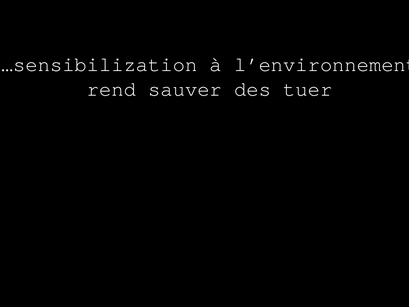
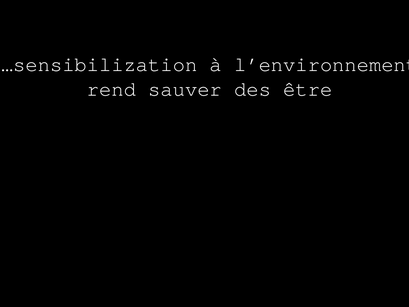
tuer: tuer -> être (308, 89)
